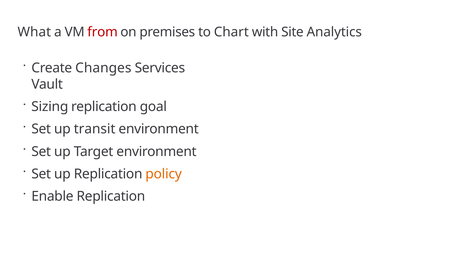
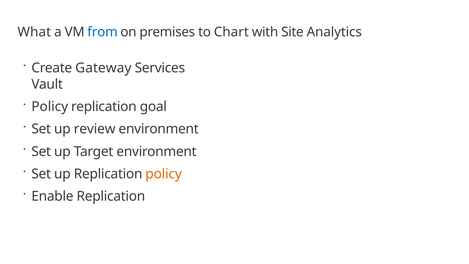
from colour: red -> blue (103, 32)
Changes: Changes -> Gateway (103, 68)
Sizing: Sizing -> Policy (50, 107)
transit: transit -> review (95, 129)
